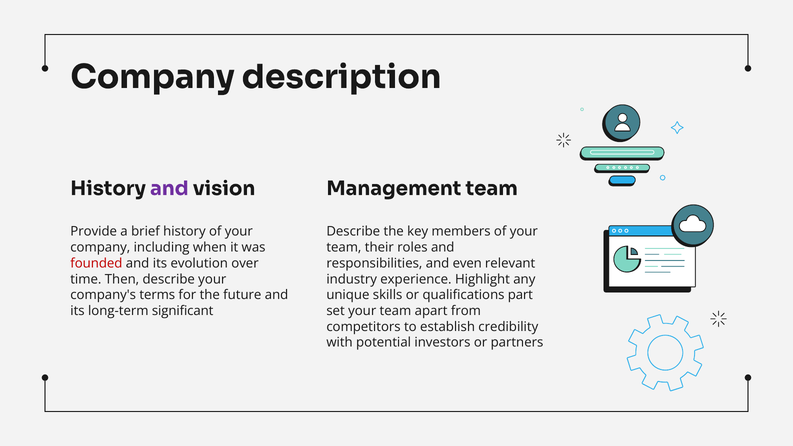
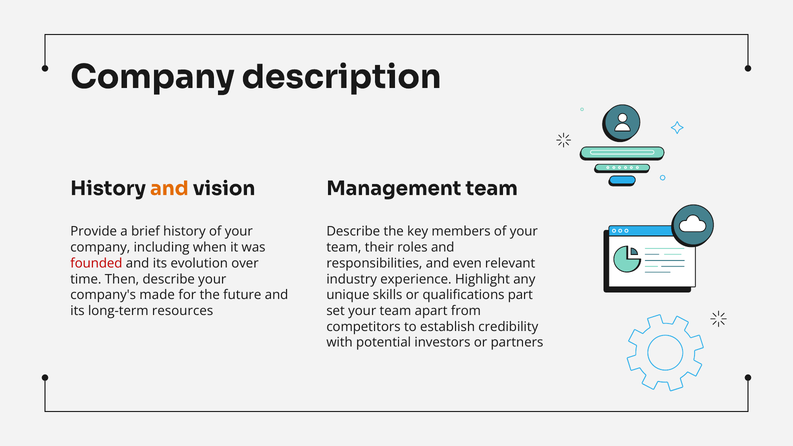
and colour: purple -> orange (169, 189)
terms: terms -> made (157, 295)
significant: significant -> resources (183, 311)
